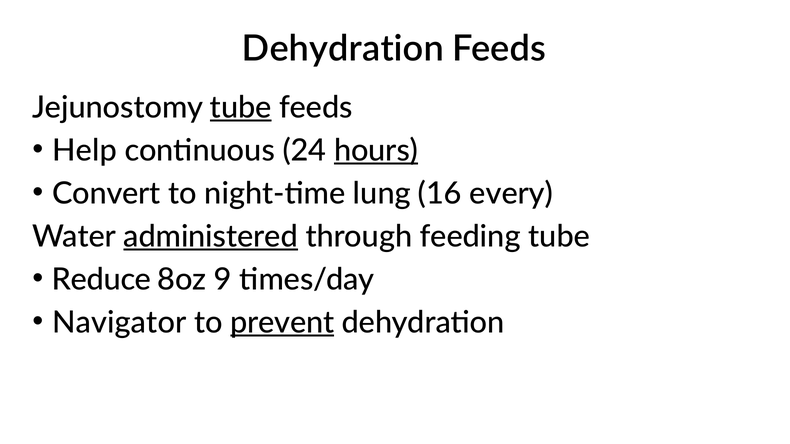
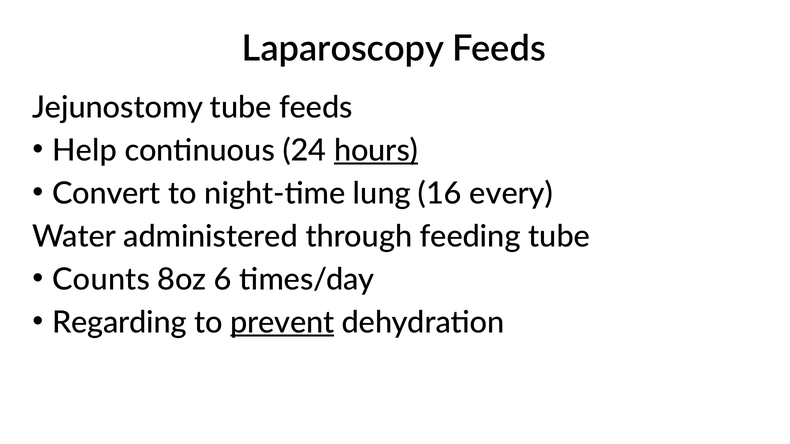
Dehydration: Dehydration -> Laparoscopy (343, 49)
tube underline: present -> none (241, 108)
administered underline: present -> none (211, 237)
Reduce: Reduce -> Counts (101, 280)
9: 9 -> 6 (223, 280)
Navigator: Navigator -> Regarding (119, 323)
